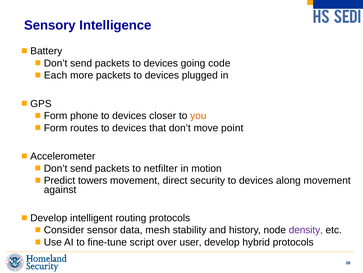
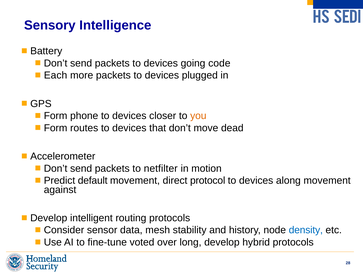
point: point -> dead (232, 128)
towers: towers -> default (93, 180)
security: security -> protocol (208, 180)
density colour: purple -> blue (306, 230)
script: script -> voted (142, 242)
user: user -> long (191, 242)
